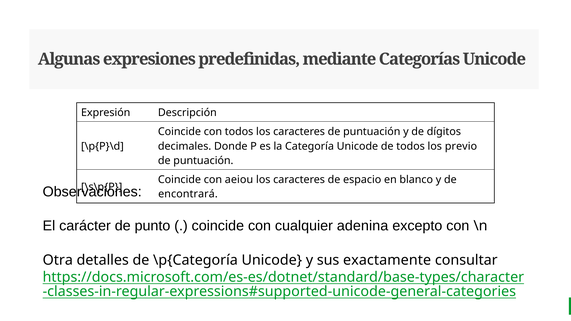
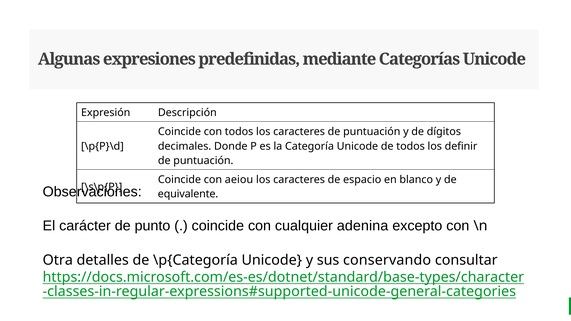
previo: previo -> definir (461, 146)
encontrará: encontrará -> equivalente (188, 194)
exactamente: exactamente -> conservando (387, 260)
